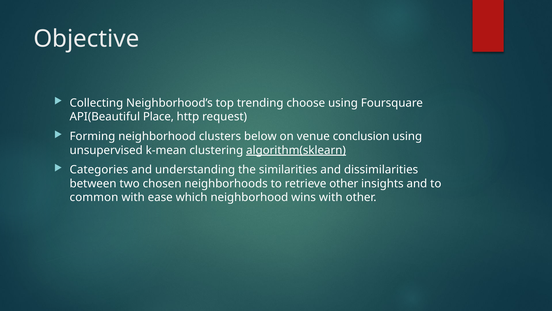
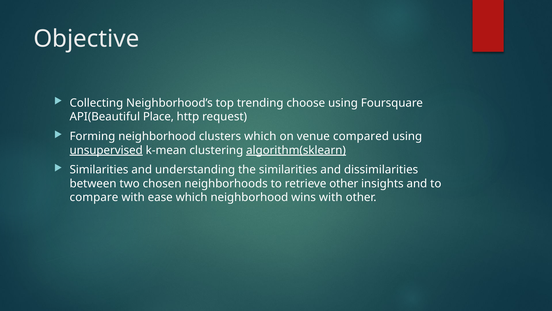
clusters below: below -> which (260, 136)
conclusion: conclusion -> compared (361, 136)
unsupervised underline: none -> present (106, 150)
Categories: Categories -> Similarities (99, 170)
common: common -> compare (94, 197)
